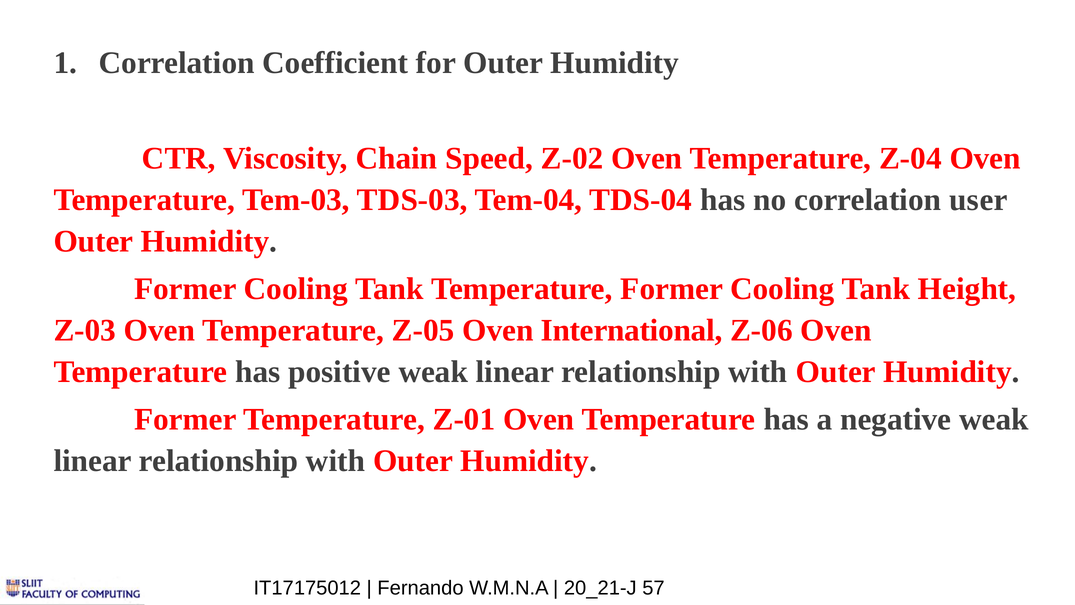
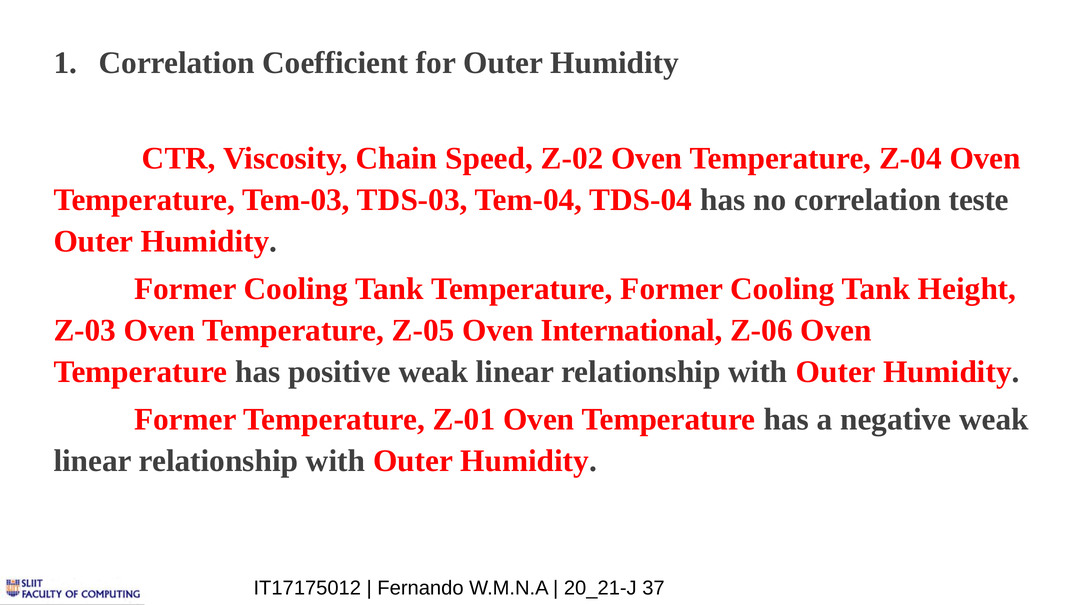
user: user -> teste (979, 200)
57: 57 -> 37 (654, 588)
